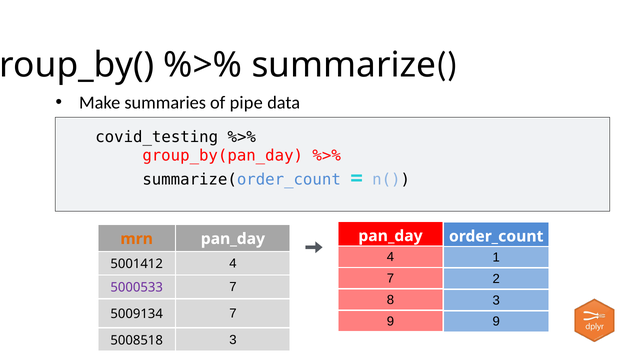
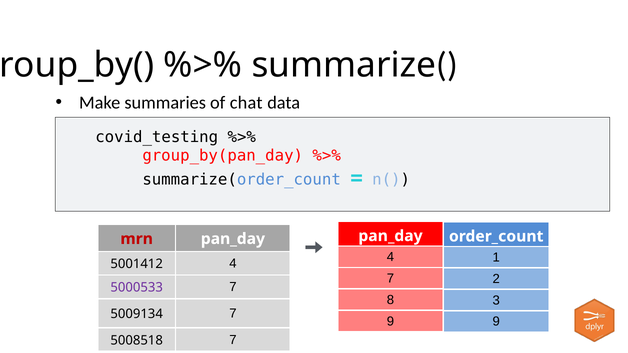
pipe: pipe -> chat (246, 103)
mrn colour: orange -> red (137, 239)
5008518 3: 3 -> 7 (233, 340)
